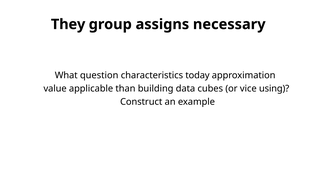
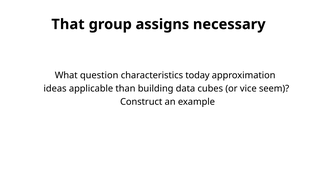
They: They -> That (68, 24)
value: value -> ideas (55, 89)
using: using -> seem (274, 89)
